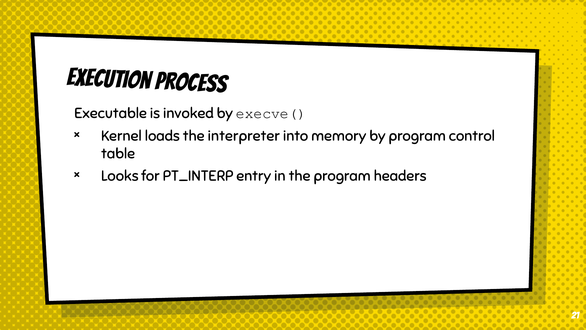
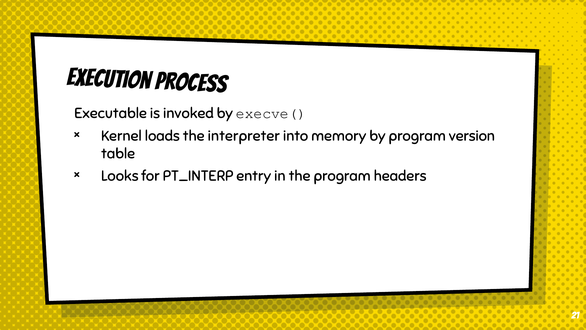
control: control -> version (472, 136)
